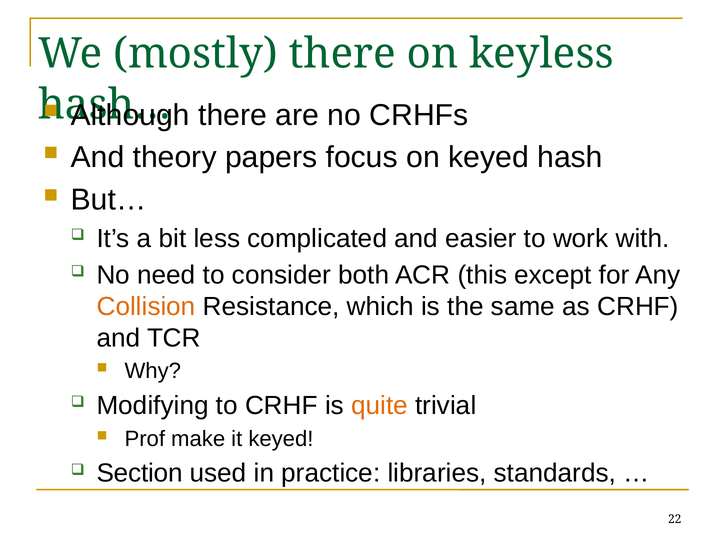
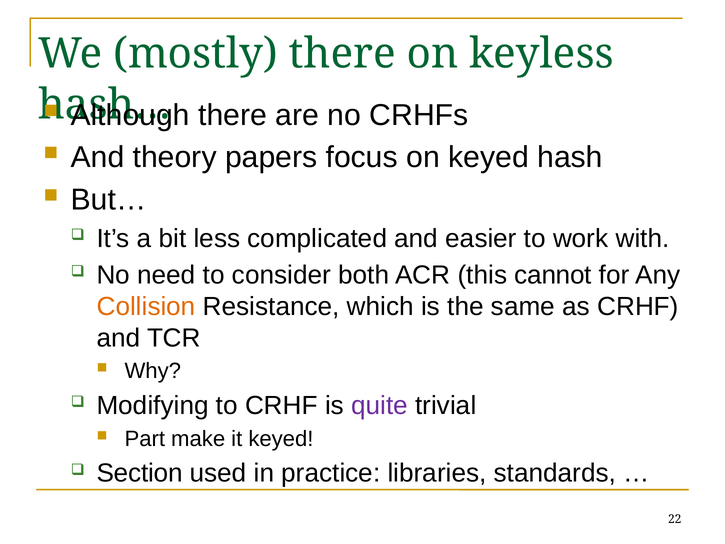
except: except -> cannot (553, 275)
quite colour: orange -> purple (380, 405)
Prof: Prof -> Part (145, 439)
